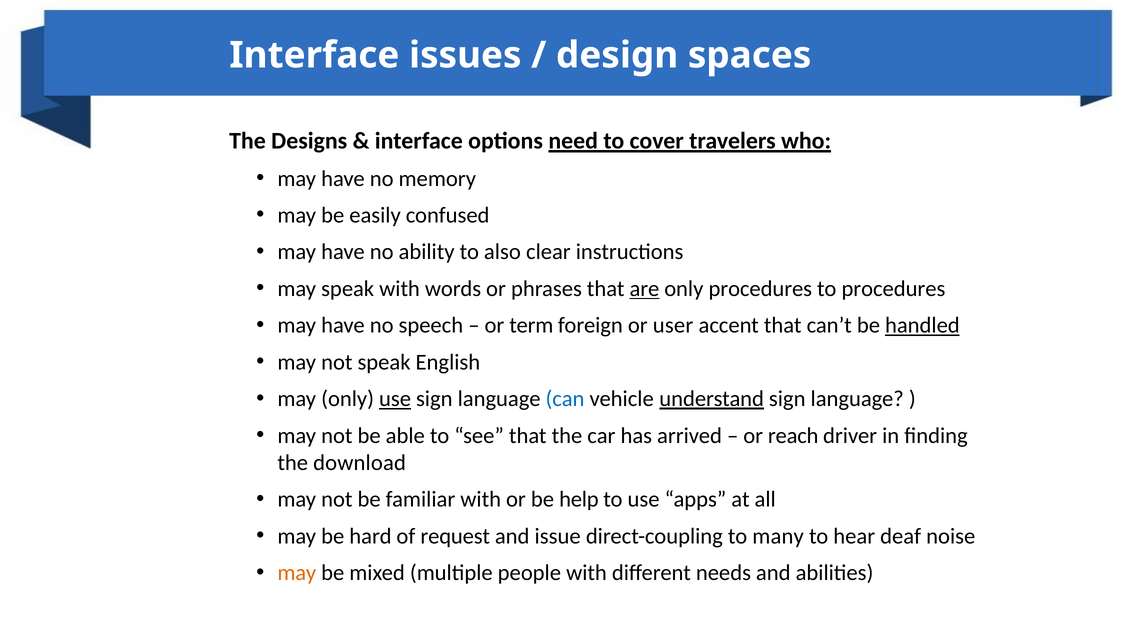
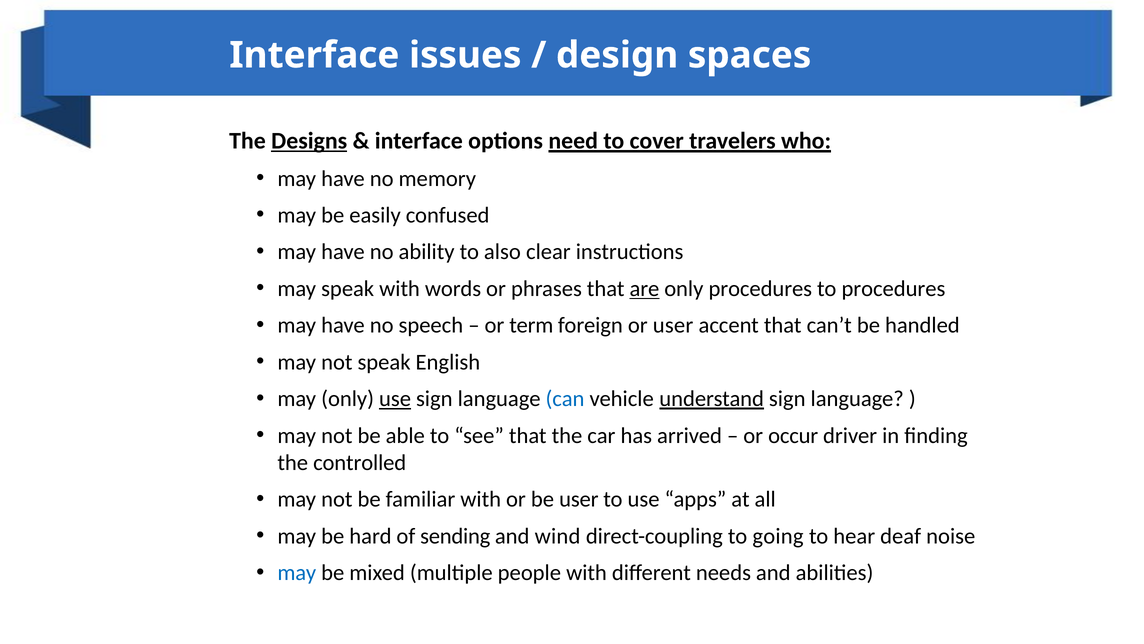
Designs underline: none -> present (309, 141)
handled underline: present -> none (922, 325)
reach: reach -> occur (793, 435)
download: download -> controlled (360, 462)
be help: help -> user (579, 499)
request: request -> sending (455, 536)
issue: issue -> wind (558, 536)
many: many -> going (778, 536)
may colour: orange -> blue (297, 572)
